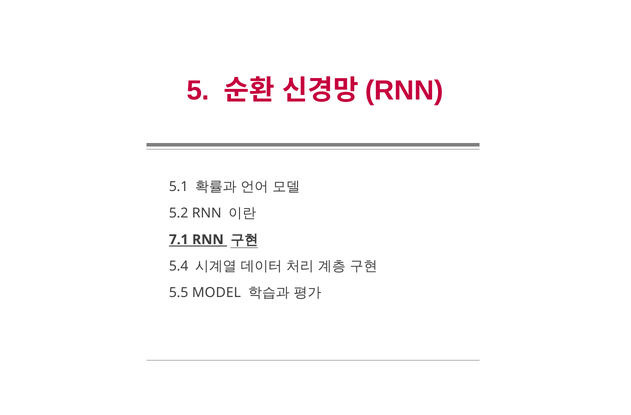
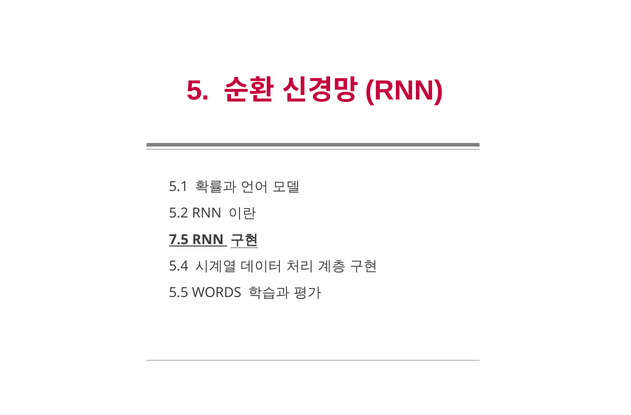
7.1: 7.1 -> 7.5 (179, 239)
MODEL: MODEL -> WORDS (217, 292)
